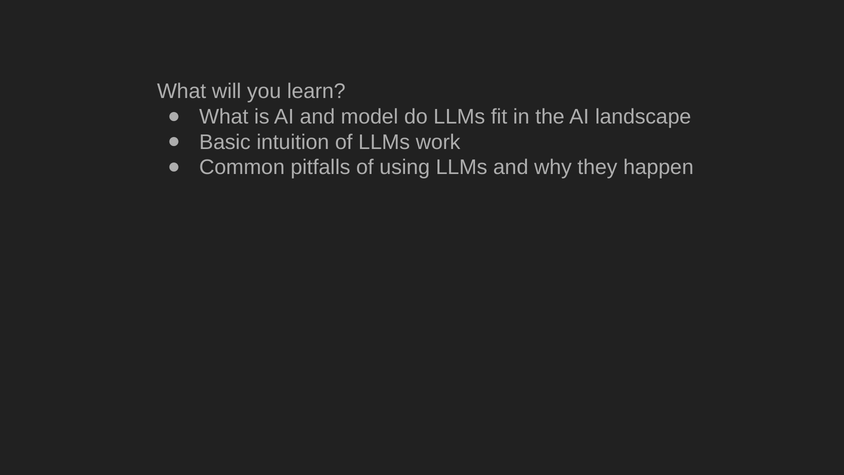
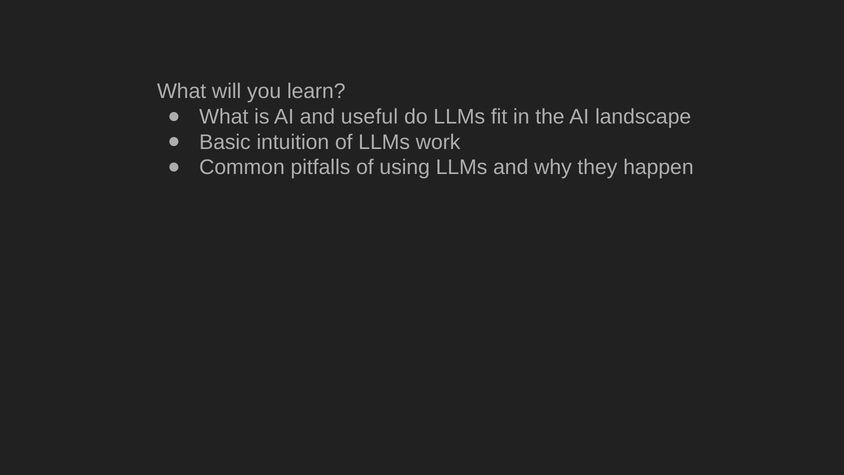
model: model -> useful (369, 117)
